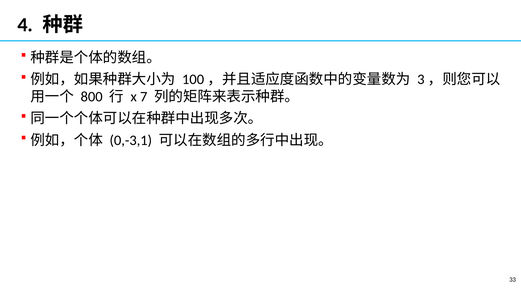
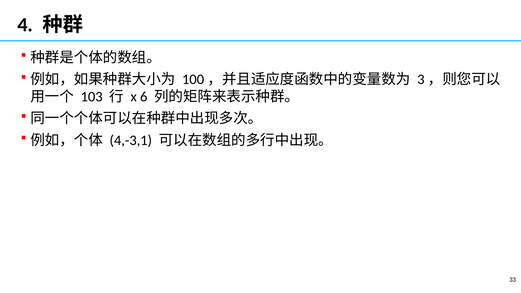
800: 800 -> 103 (92, 97)
7: 7 -> 6 (144, 97)
0,-3,1: 0,-3,1 -> 4,-3,1 (131, 140)
